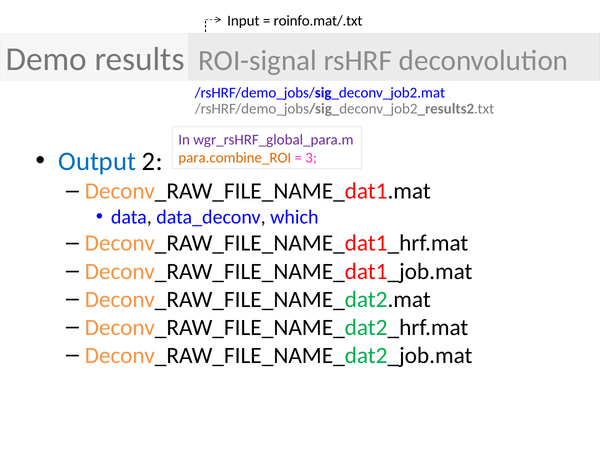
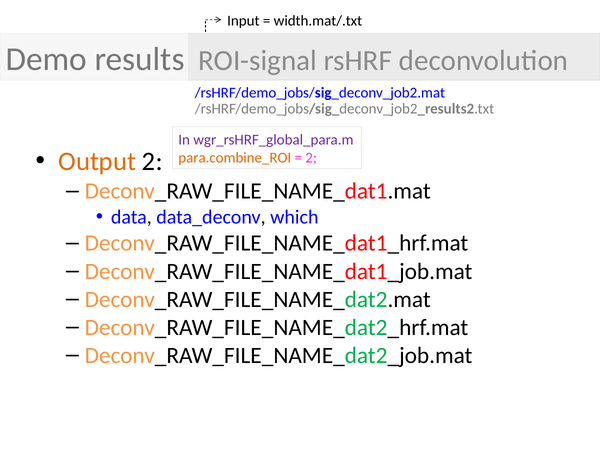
roinfo.mat/.txt: roinfo.mat/.txt -> width.mat/.txt (318, 21)
Output colour: blue -> orange (97, 161)
3: 3 -> 2 (311, 158)
